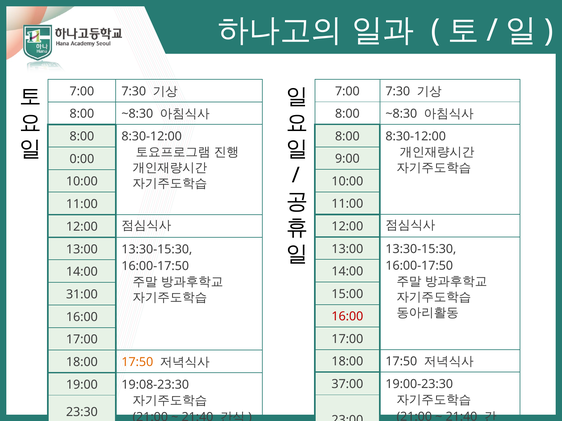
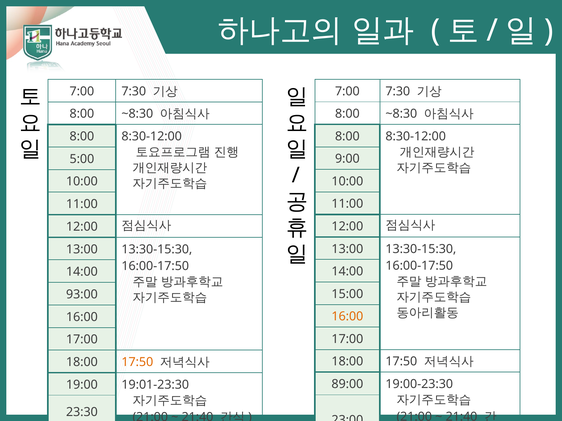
0:00: 0:00 -> 5:00 (82, 159)
31:00: 31:00 -> 93:00 (82, 295)
16:00 colour: red -> orange (347, 317)
37:00: 37:00 -> 89:00 (347, 384)
19:08-23:30: 19:08-23:30 -> 19:01-23:30 (155, 385)
